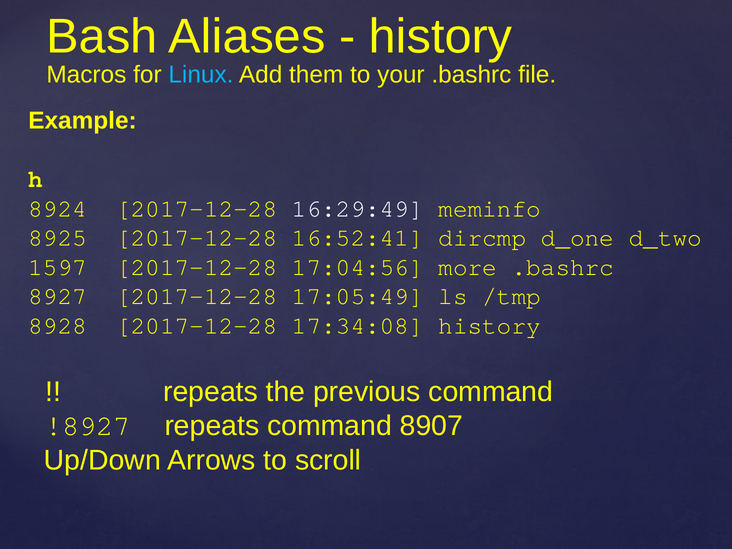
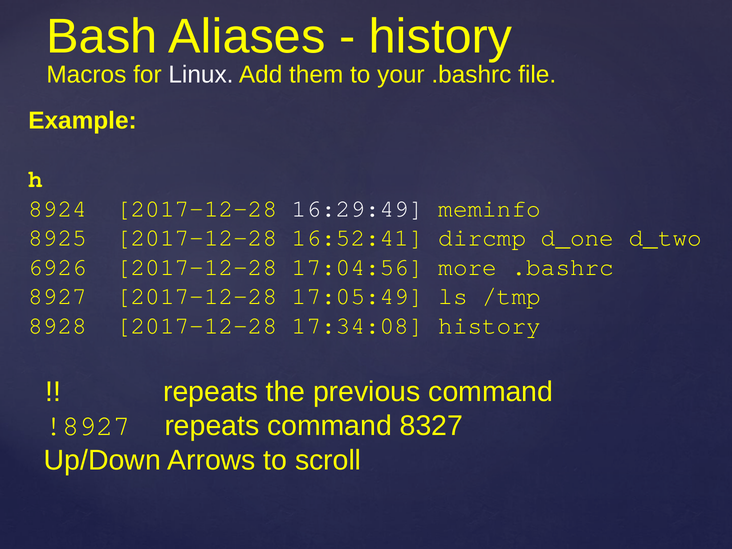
Linux colour: light blue -> white (201, 74)
1597: 1597 -> 6926 (58, 267)
8907: 8907 -> 8327 (431, 426)
